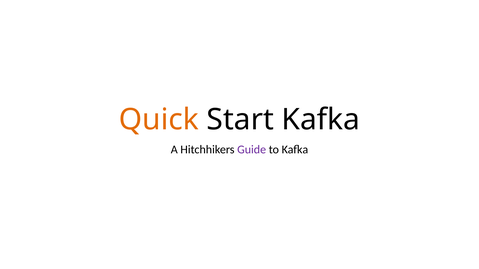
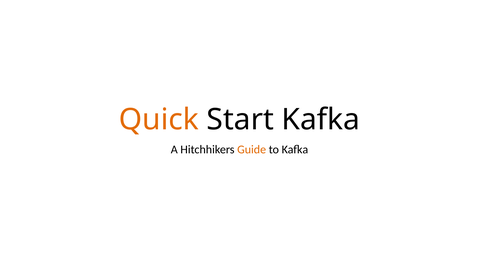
Guide colour: purple -> orange (252, 150)
